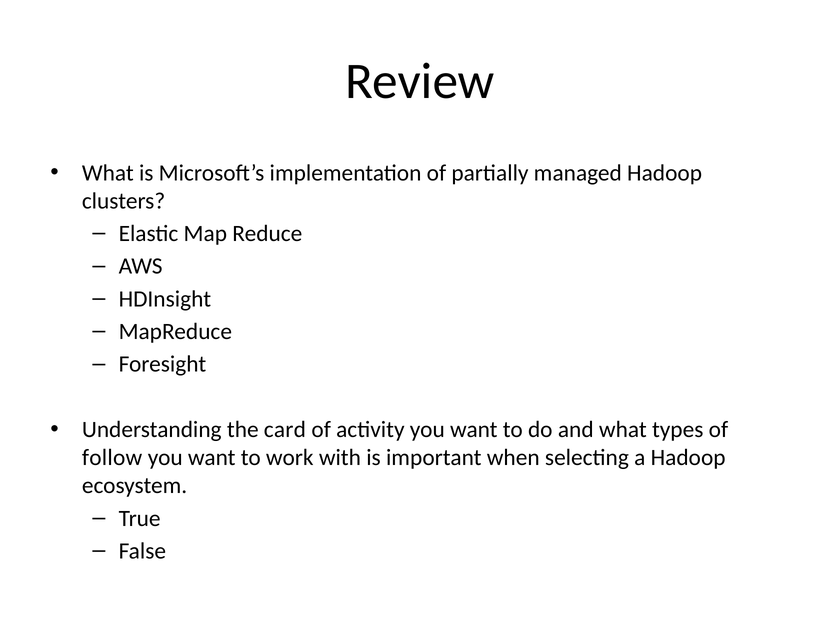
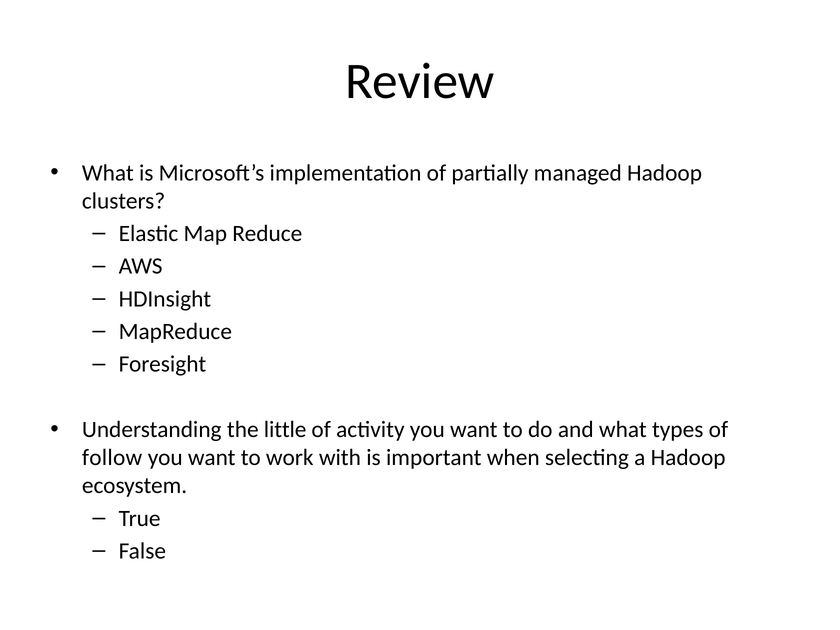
card: card -> little (285, 430)
